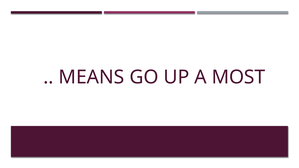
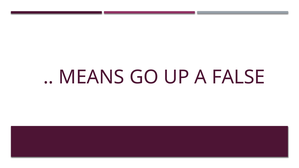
MOST: MOST -> FALSE (238, 77)
